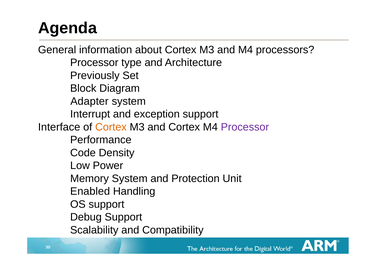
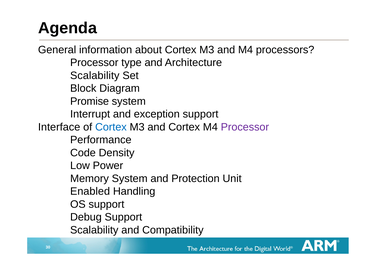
Previously: Previously -> Scalability (95, 75)
Adapter: Adapter -> Promise (90, 101)
Cortex colour: orange -> blue (111, 127)
